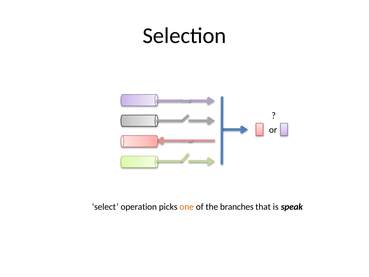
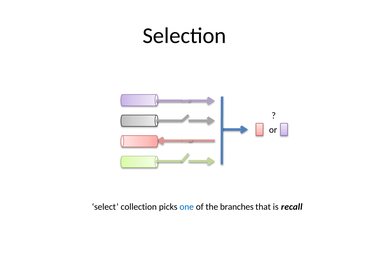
operation: operation -> collection (139, 207)
one colour: orange -> blue (187, 207)
speak: speak -> recall (292, 207)
